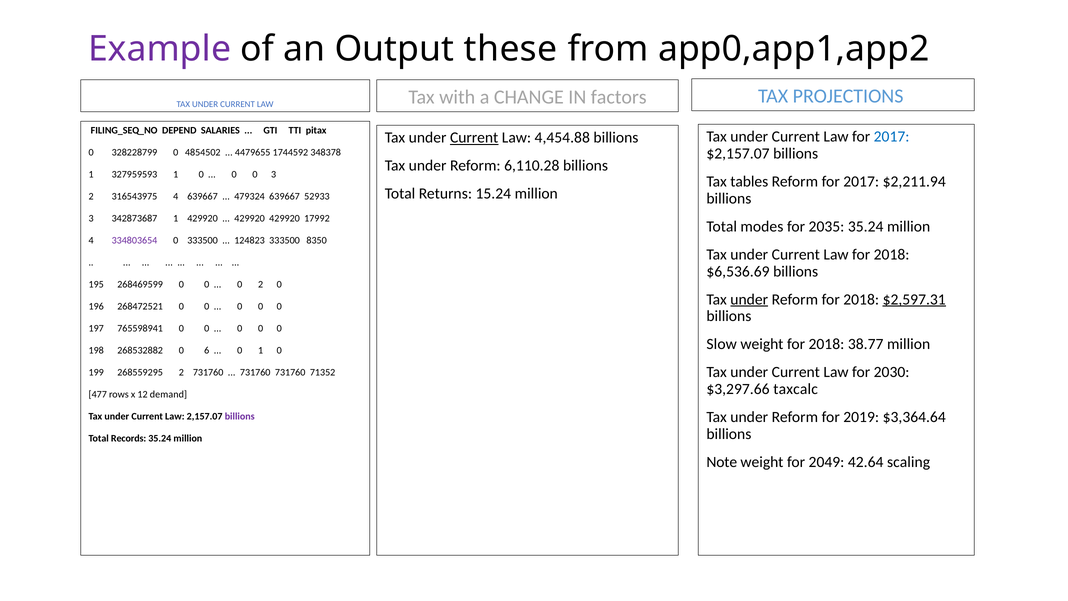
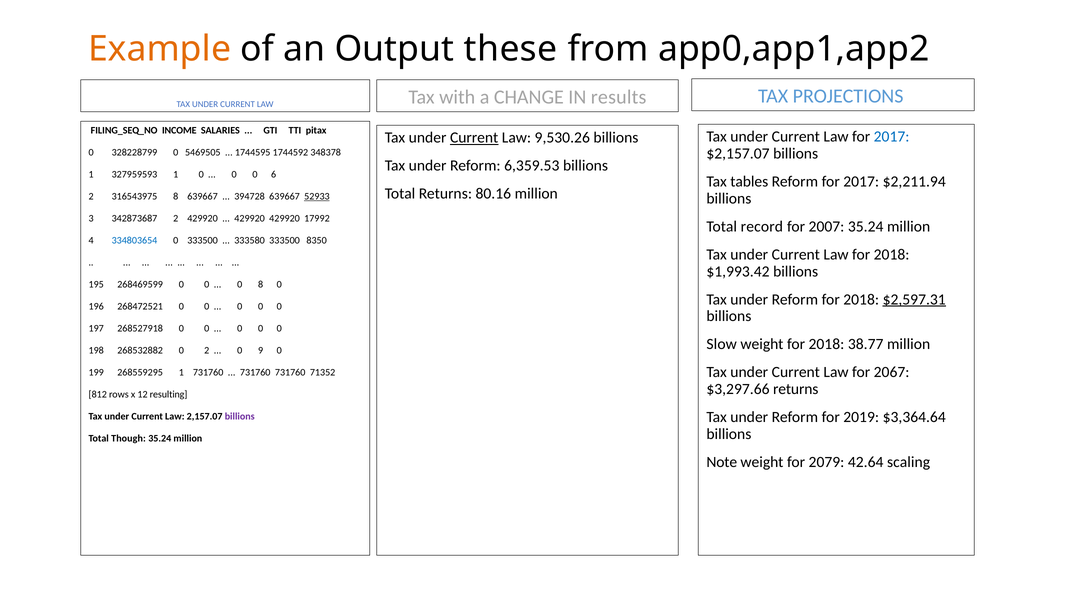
Example colour: purple -> orange (160, 49)
factors: factors -> results (619, 97)
DEPEND: DEPEND -> INCOME (179, 130)
4,454.88: 4,454.88 -> 9,530.26 (562, 138)
4854502: 4854502 -> 5469505 (203, 152)
4479655: 4479655 -> 1744595 (253, 152)
6,110.28: 6,110.28 -> 6,359.53 (532, 166)
0 3: 3 -> 6 (274, 174)
15.24: 15.24 -> 80.16 (493, 193)
316543975 4: 4 -> 8 (176, 196)
479324: 479324 -> 394728 (250, 196)
52933 underline: none -> present (317, 196)
342873687 1: 1 -> 2 (176, 218)
modes: modes -> record (762, 226)
2035: 2035 -> 2007 (826, 226)
334803654 colour: purple -> blue (134, 240)
124823: 124823 -> 333580 (250, 240)
$6,536.69: $6,536.69 -> $1,993.42 (738, 271)
0 2: 2 -> 8 (261, 284)
under underline: present -> none (749, 299)
765598941: 765598941 -> 268527918 (140, 328)
0 6: 6 -> 2 (207, 350)
0 1: 1 -> 9 (261, 350)
2030: 2030 -> 2067 (892, 372)
268559295 2: 2 -> 1 (181, 372)
$3,297.66 taxcalc: taxcalc -> returns (796, 389)
477: 477 -> 812 (98, 394)
demand: demand -> resulting (169, 394)
Records: Records -> Though (128, 438)
2049: 2049 -> 2079 (826, 462)
